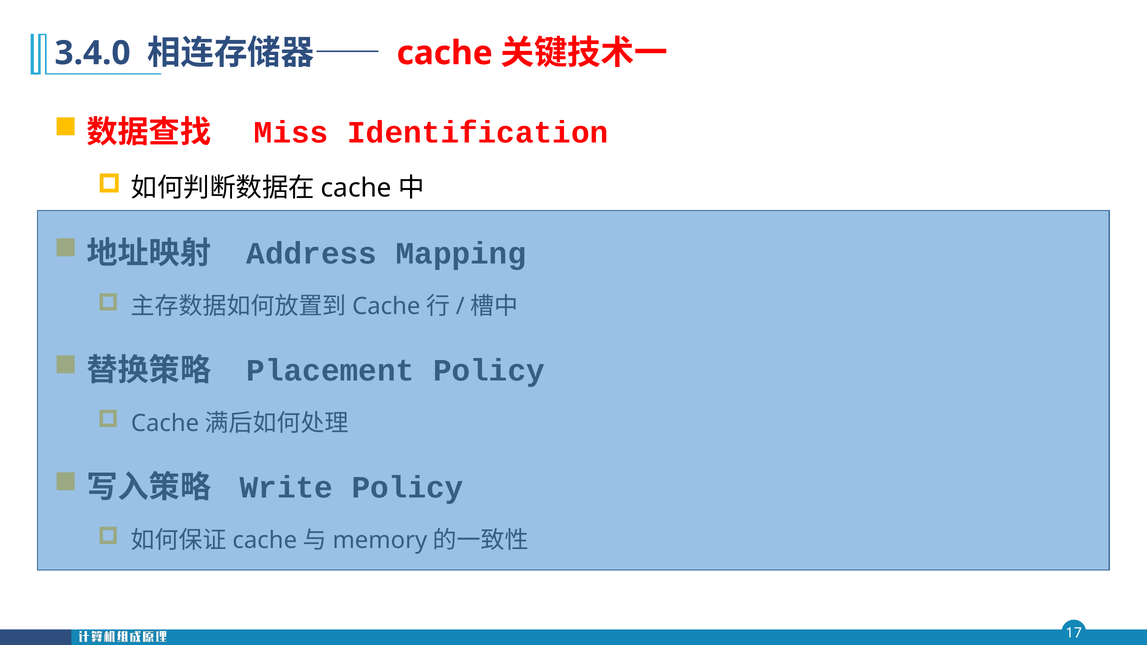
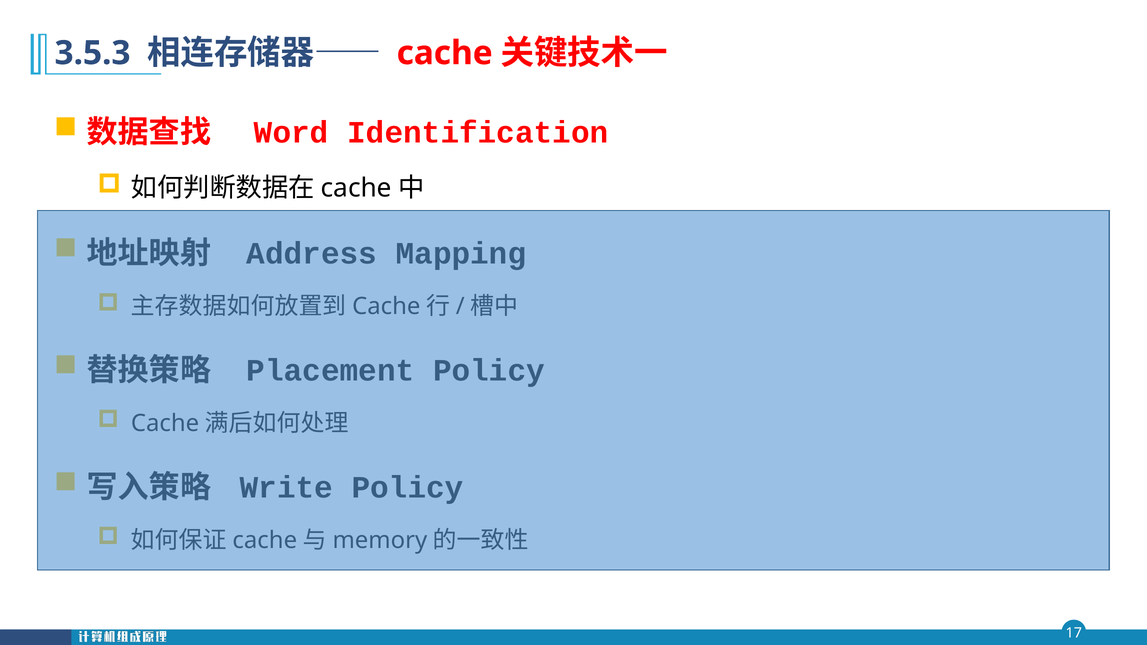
3.4.0: 3.4.0 -> 3.5.3 (93, 53)
Miss: Miss -> Word (291, 133)
